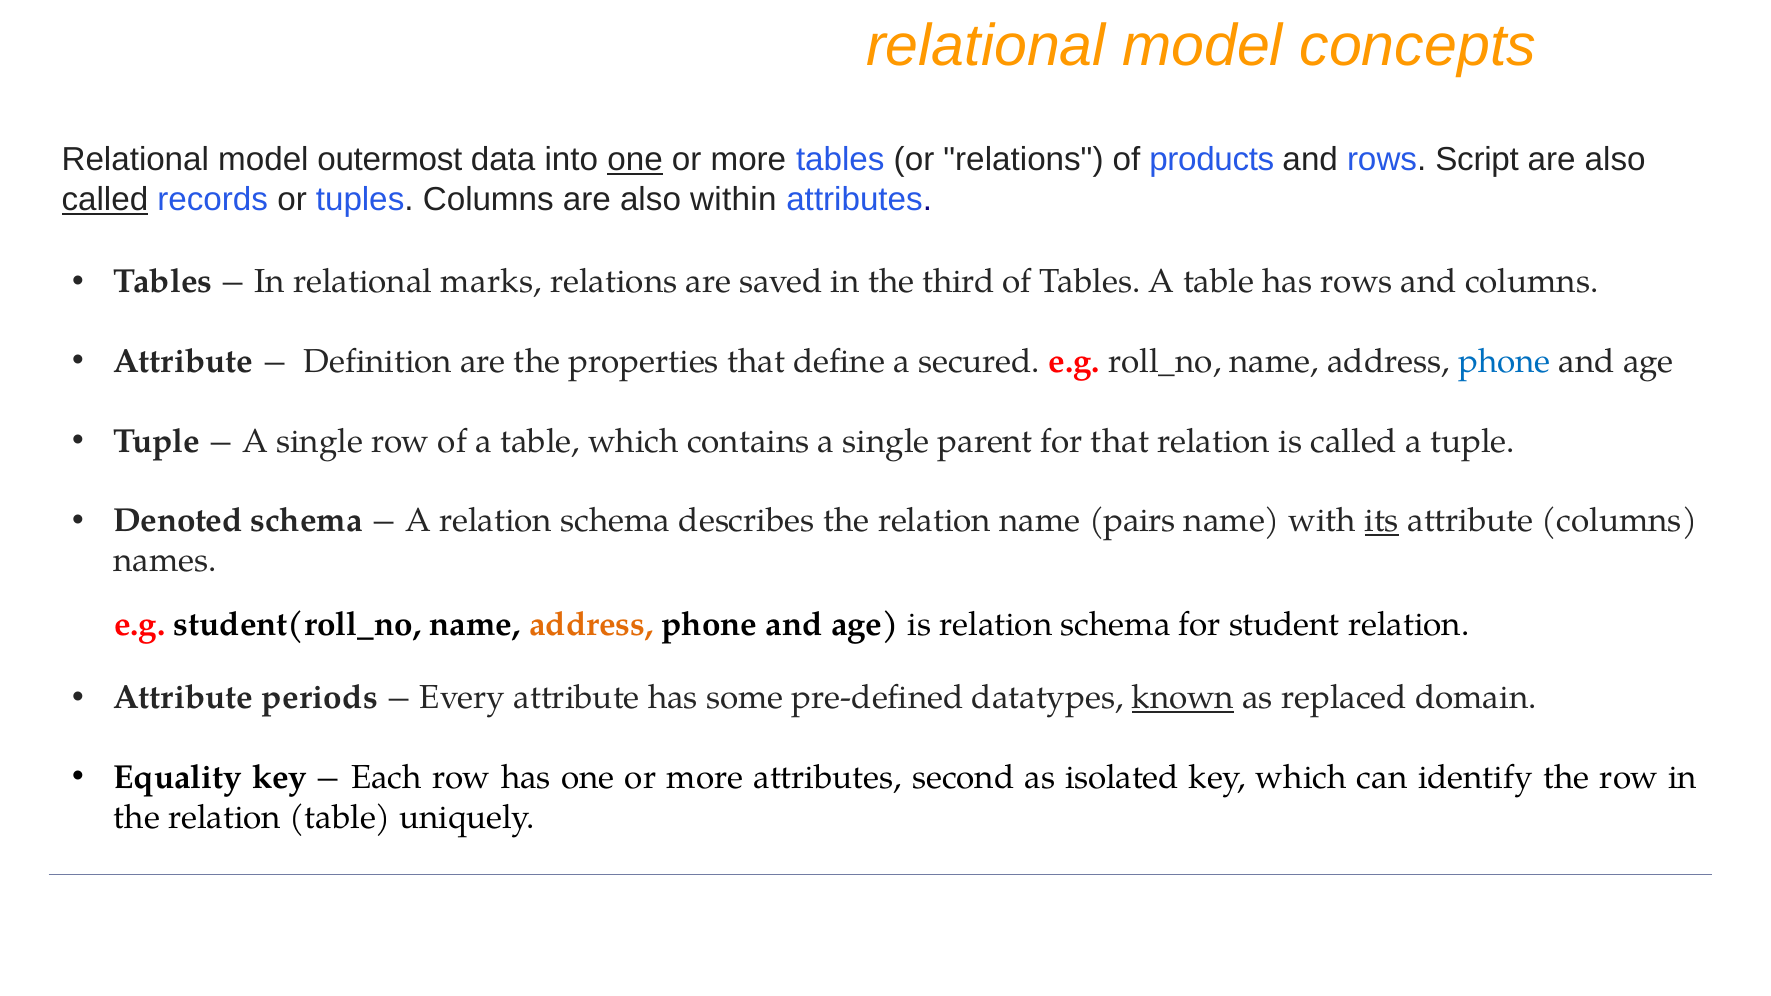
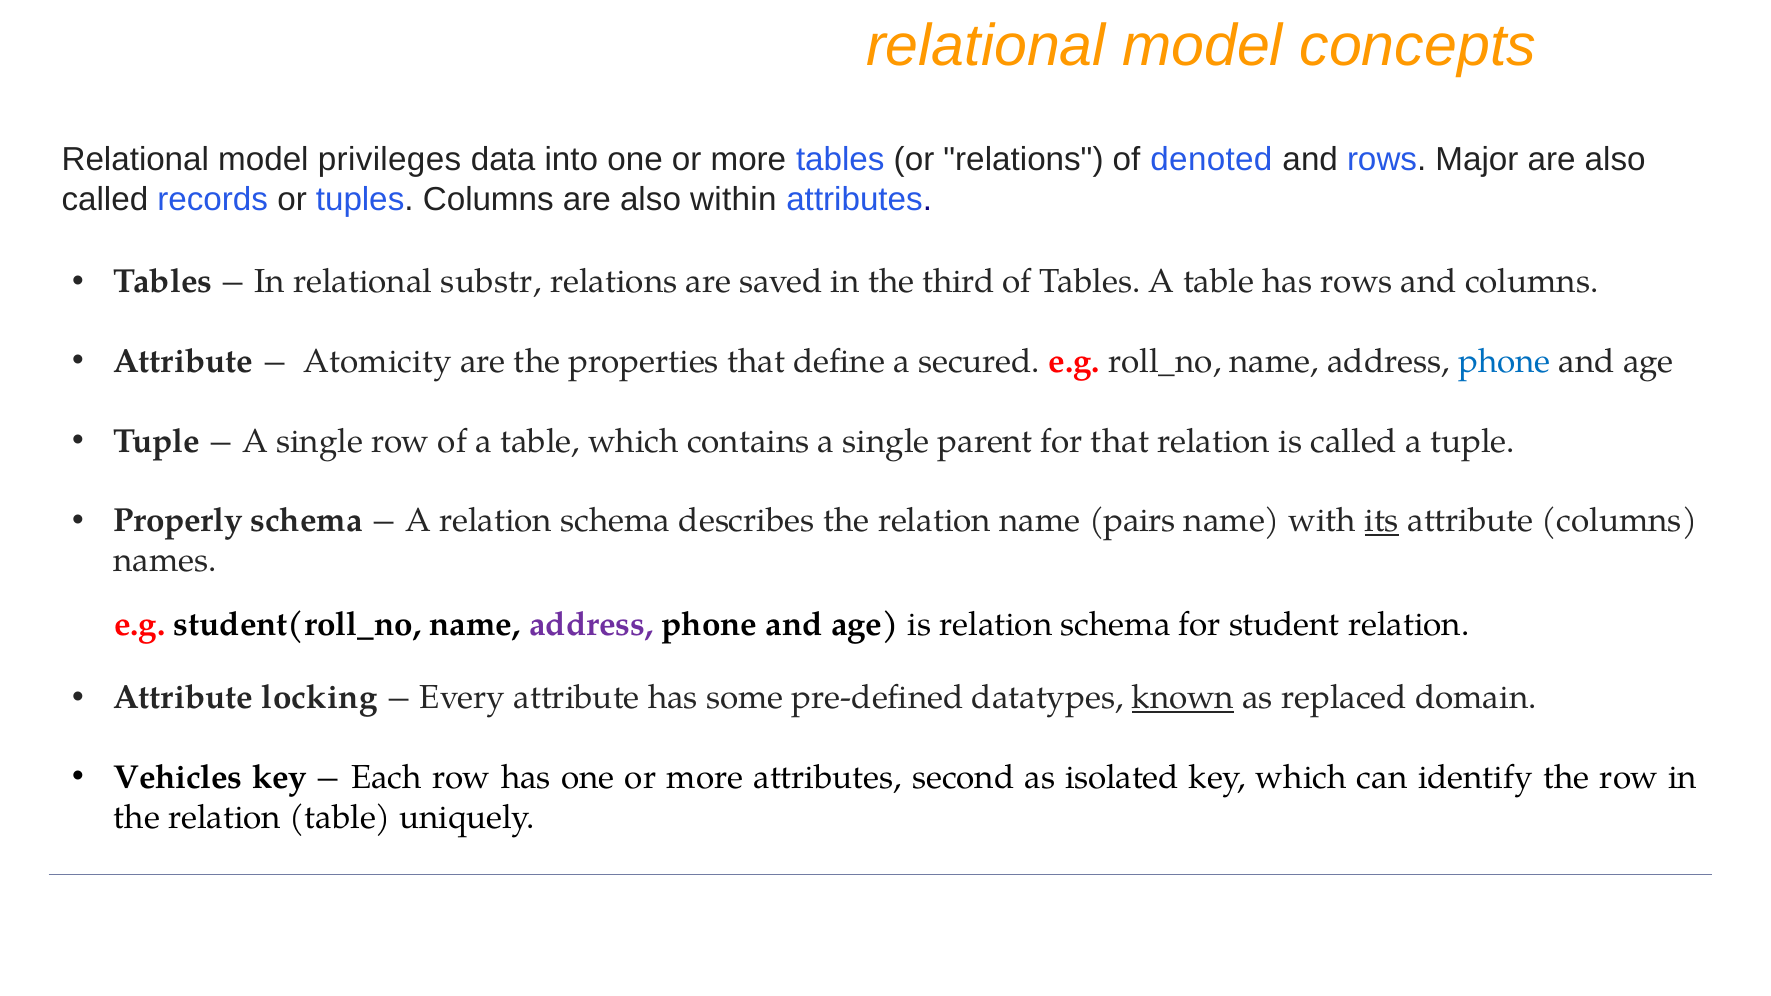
outermost: outermost -> privileges (390, 160)
one underline: present -> none (635, 160)
products: products -> denoted (1211, 160)
Script: Script -> Major (1477, 160)
called underline: present -> none (105, 200)
marks: marks -> substr (491, 282)
Definition: Definition -> Atomicity (378, 362)
Denoted: Denoted -> Properly (178, 521)
address colour: orange -> purple (591, 625)
periods: periods -> locking (320, 698)
Equality: Equality -> Vehicles (178, 778)
